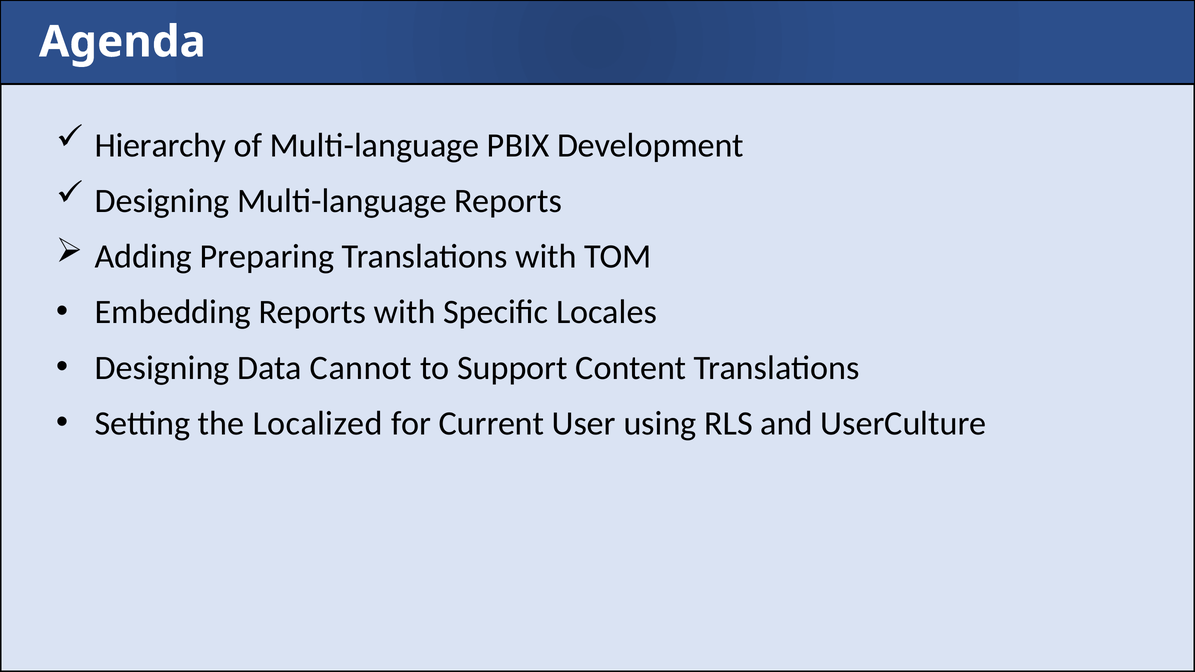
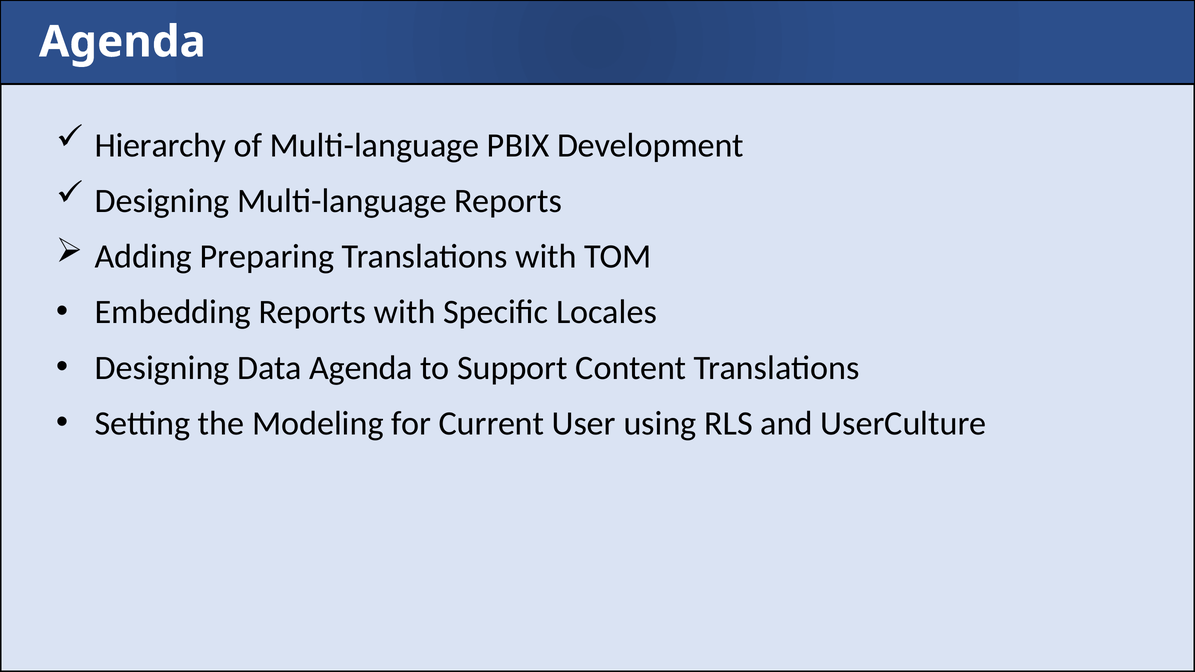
Data Cannot: Cannot -> Agenda (361, 368)
Localized: Localized -> Modeling (318, 424)
